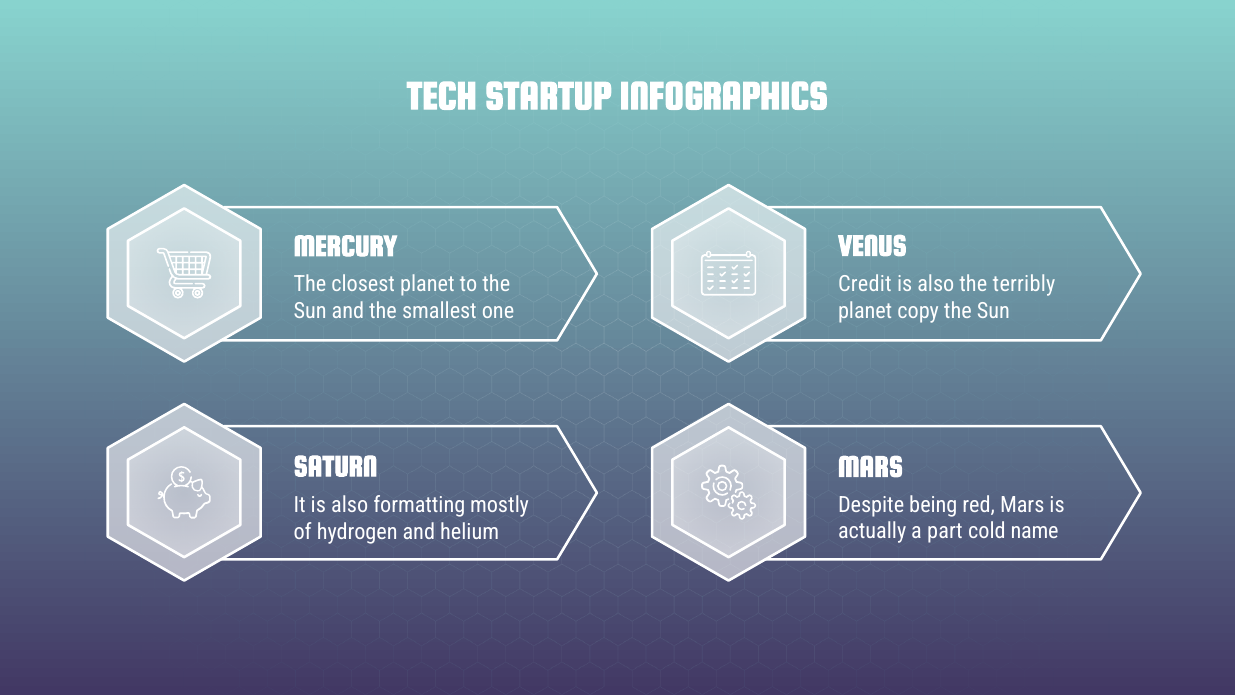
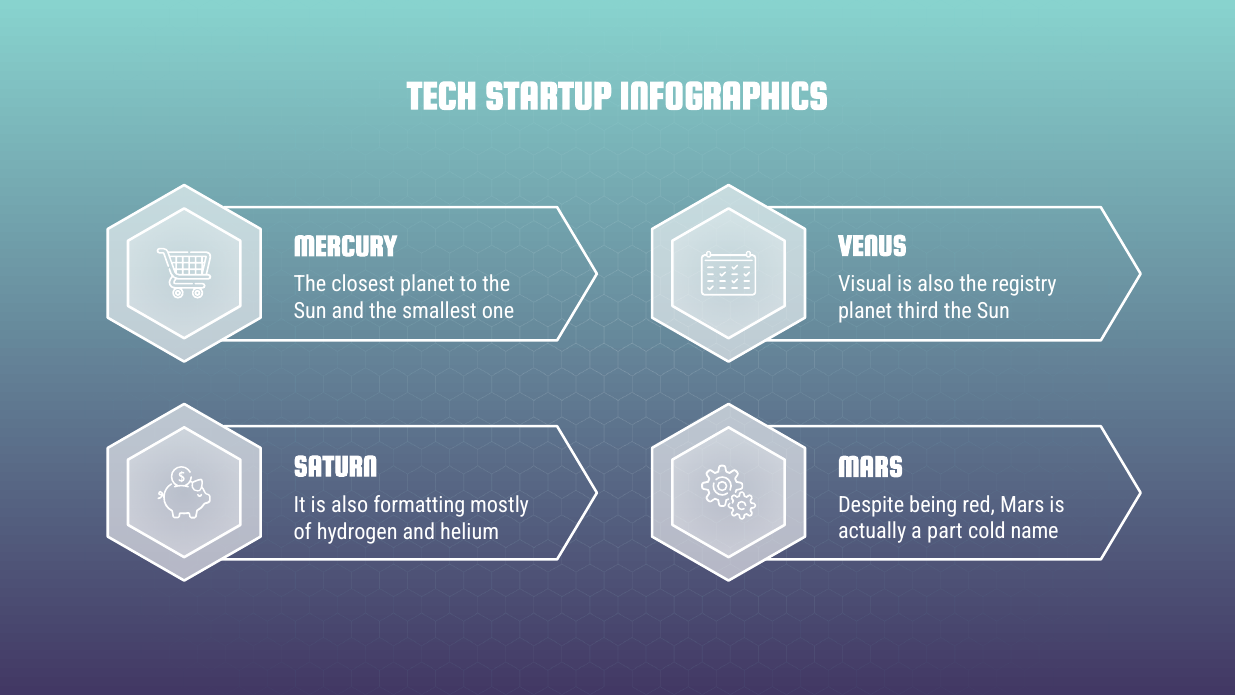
Credit: Credit -> Visual (865, 284)
terribly: terribly -> registry (1024, 284)
copy: copy -> third (918, 311)
